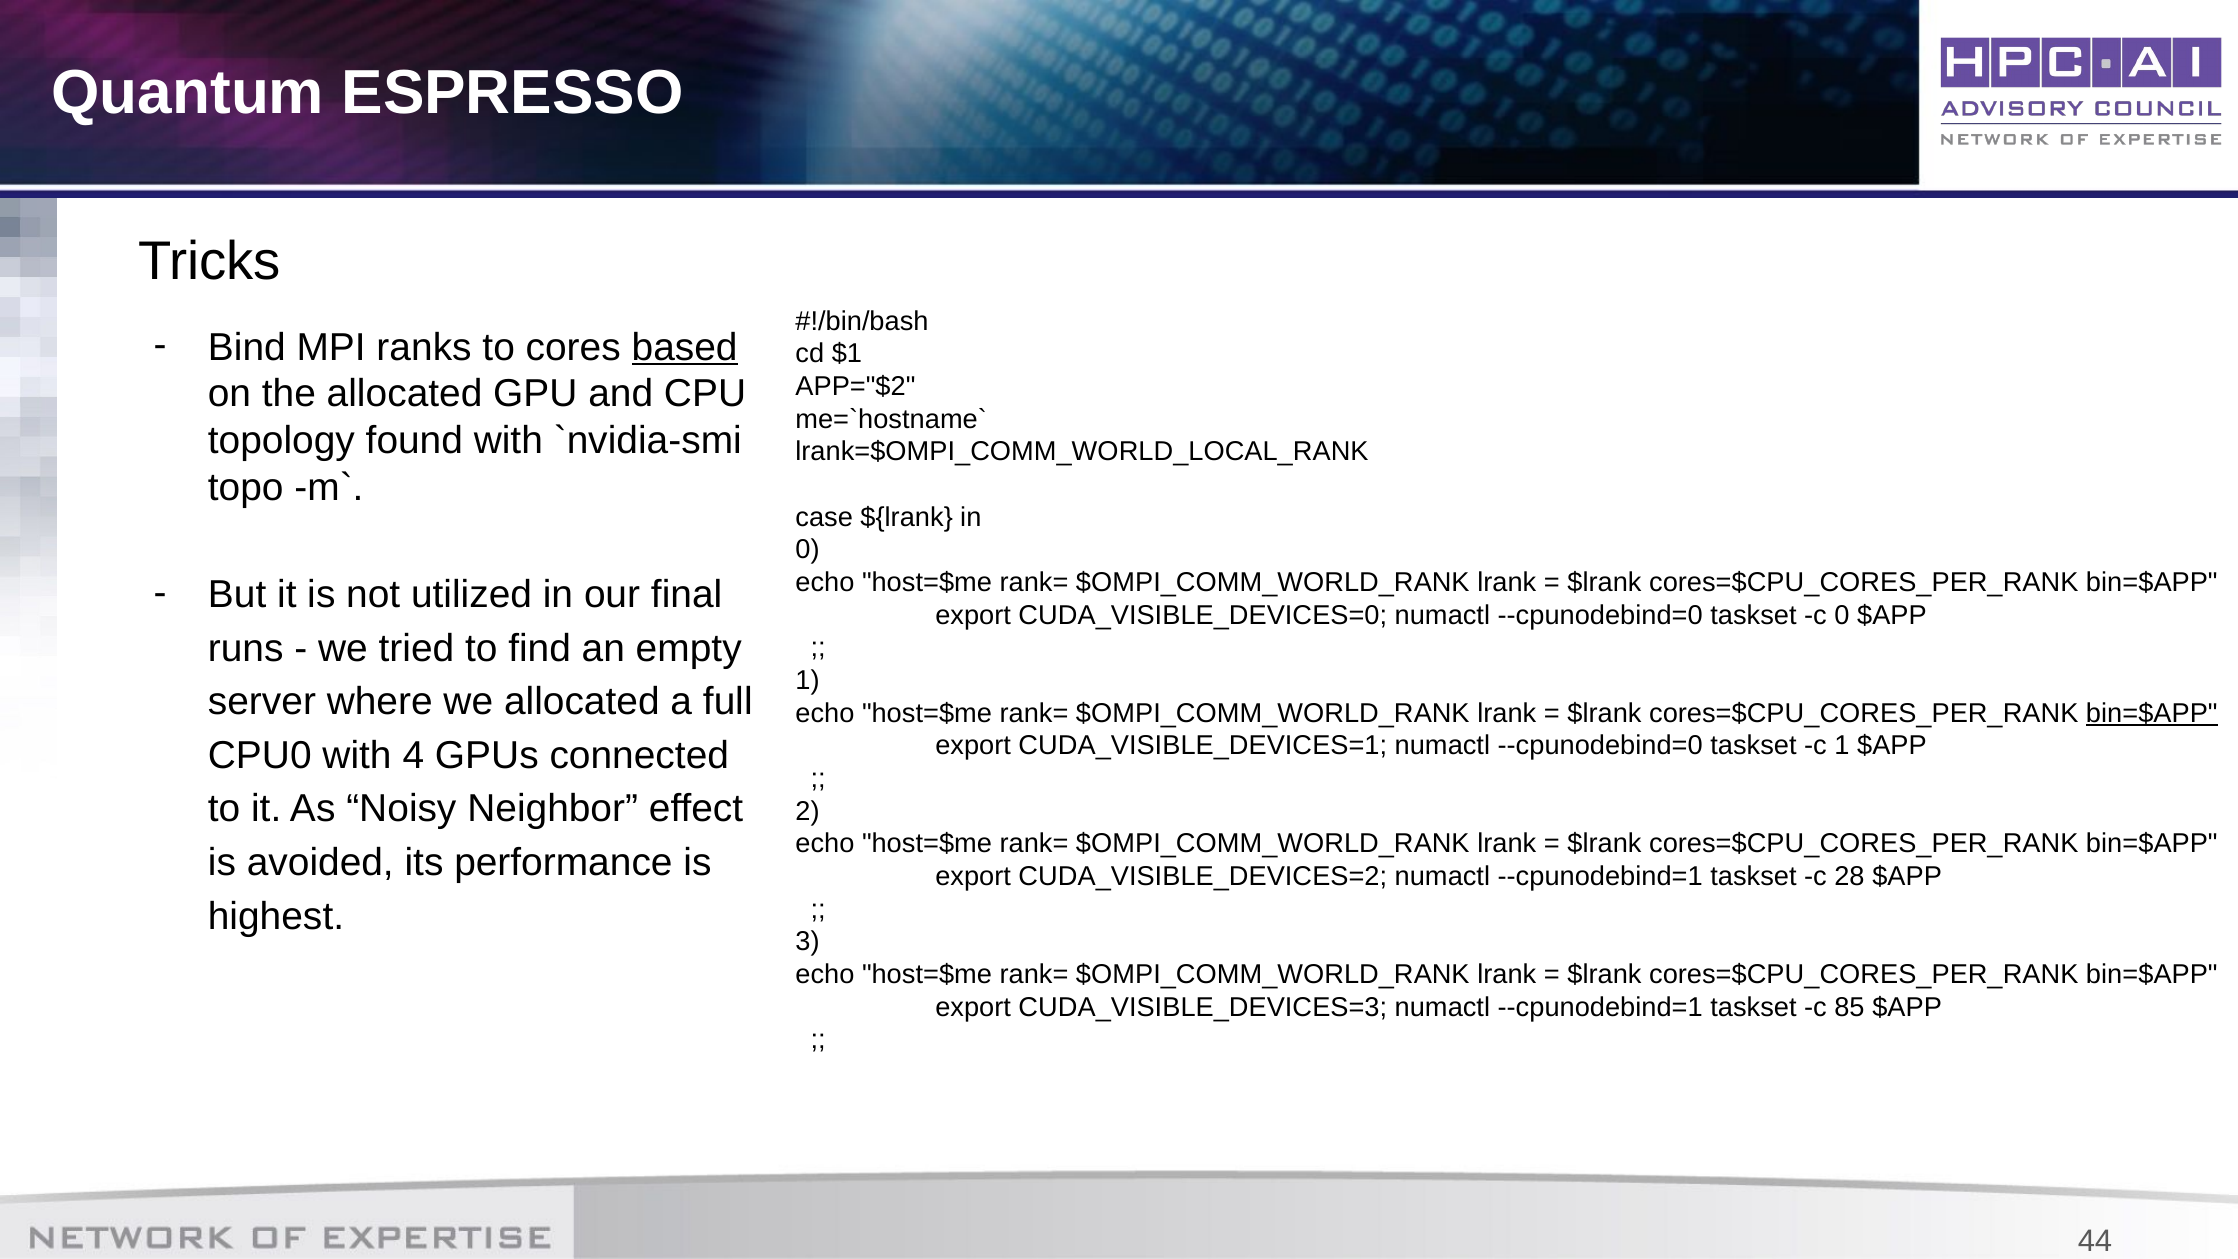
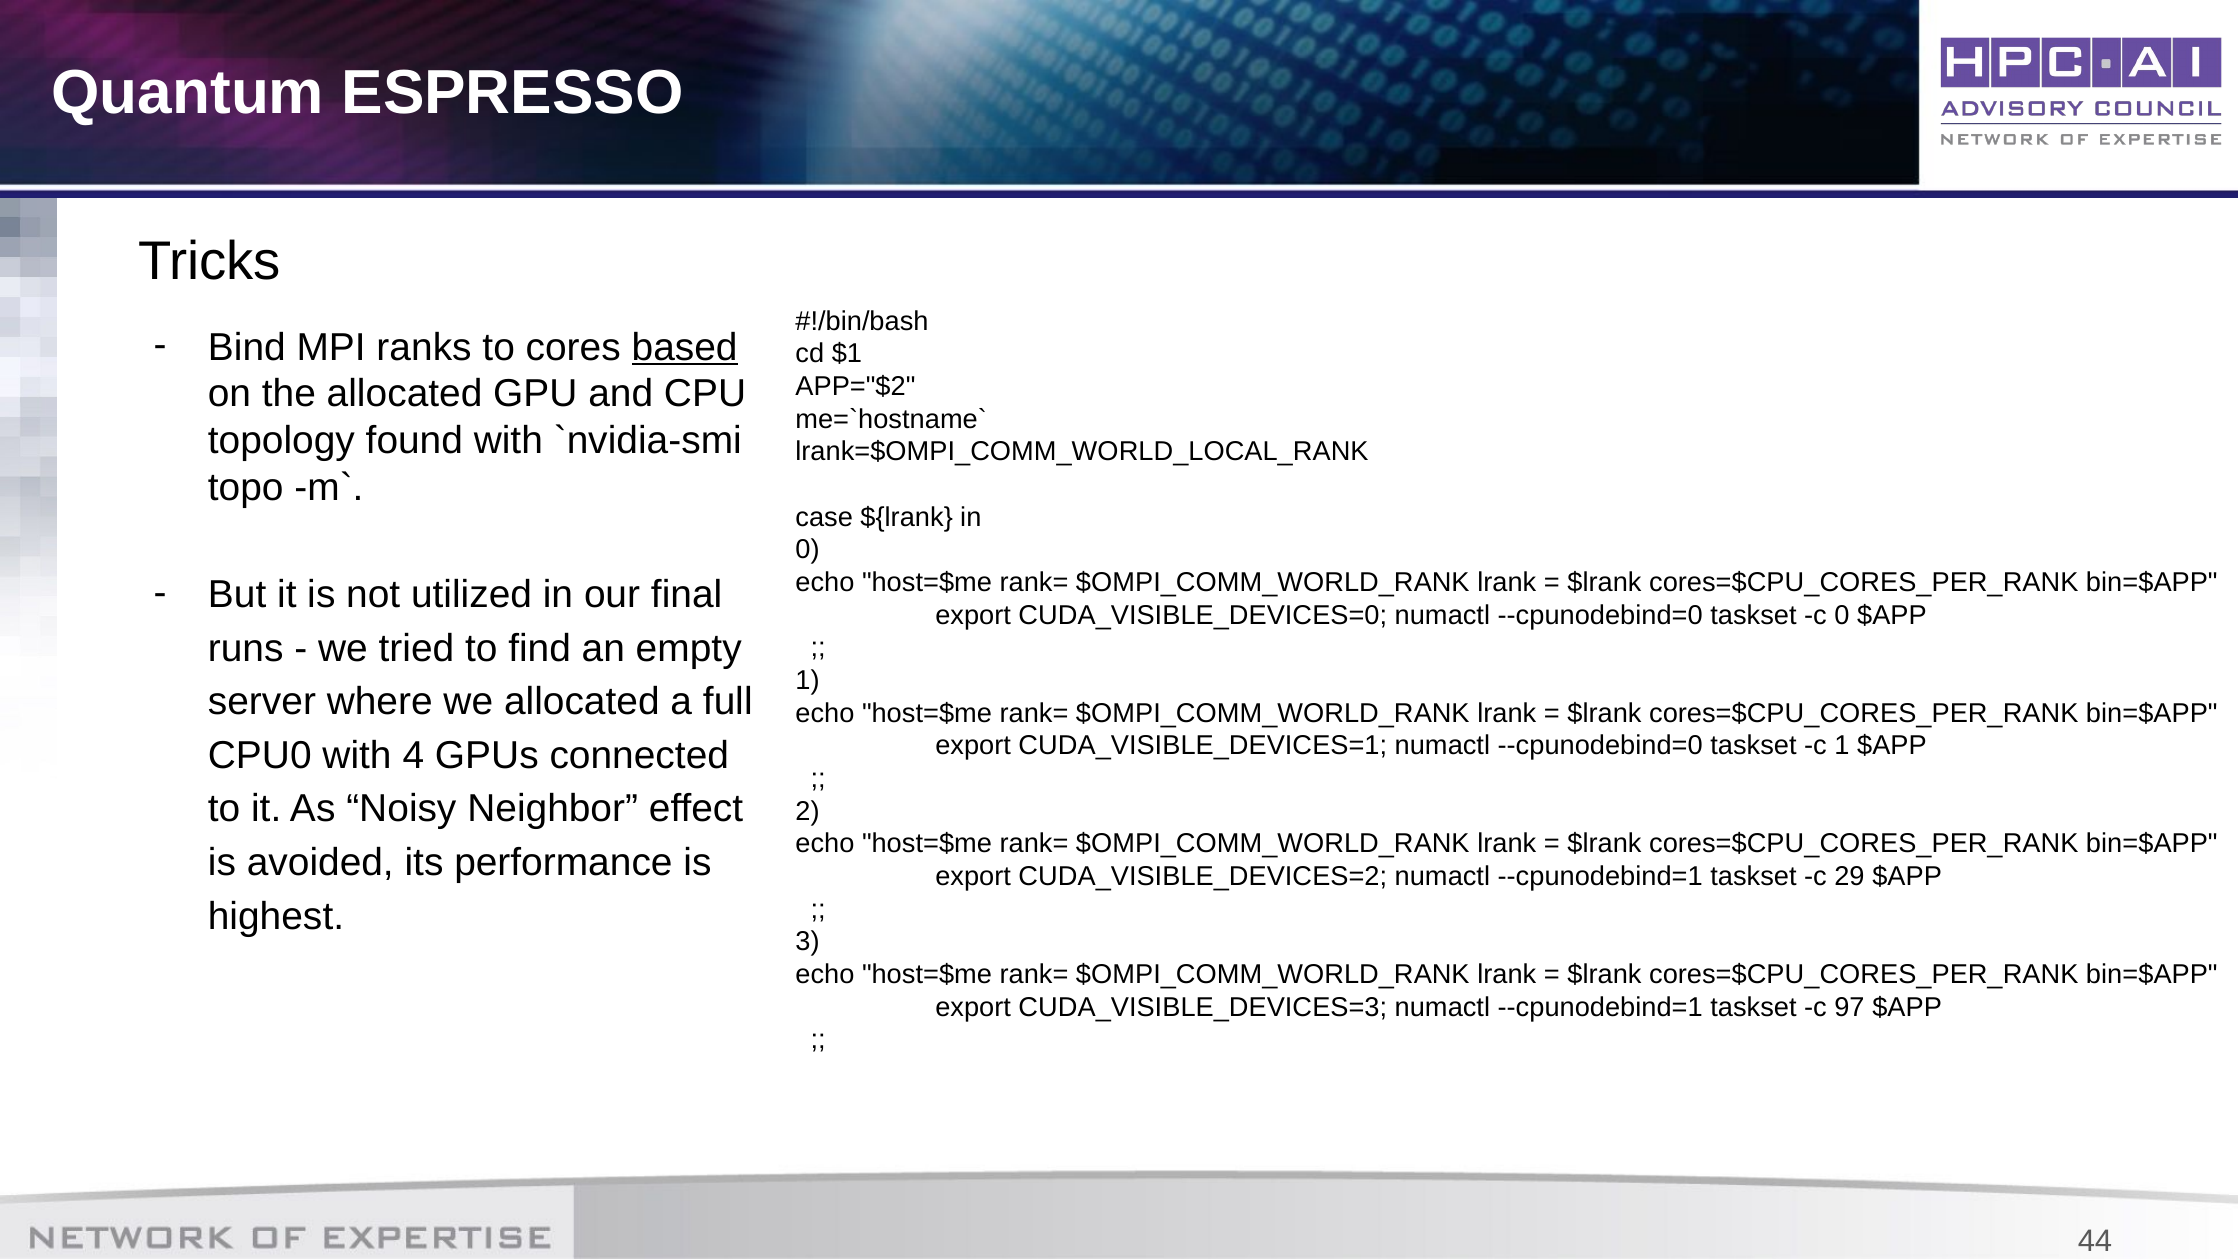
bin=$APP underline: present -> none (2152, 713)
28: 28 -> 29 (1849, 876)
85: 85 -> 97 (1849, 1007)
